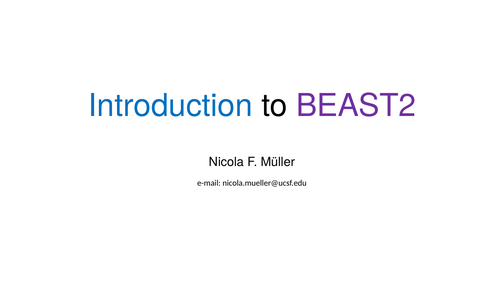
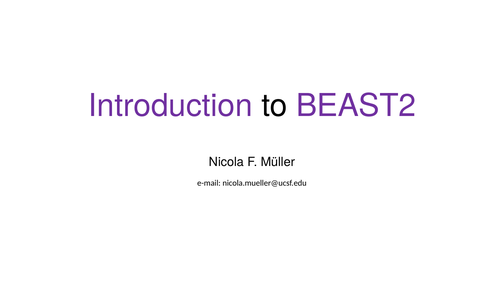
Introduction colour: blue -> purple (170, 106)
